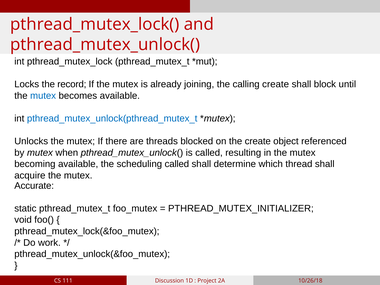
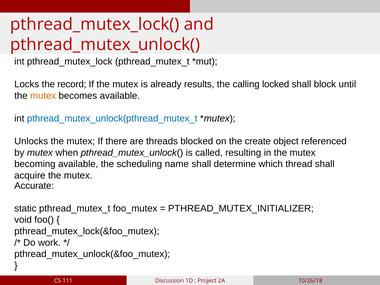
joining: joining -> results (199, 84)
calling create: create -> locked (276, 84)
mutex colour: blue -> orange (43, 96)
scheduling called: called -> name (177, 164)
